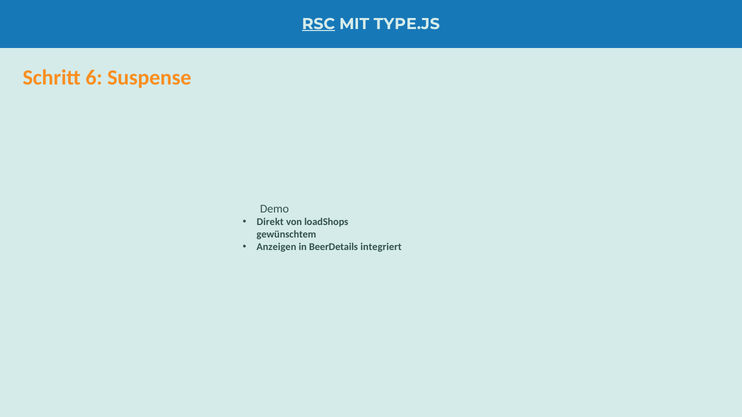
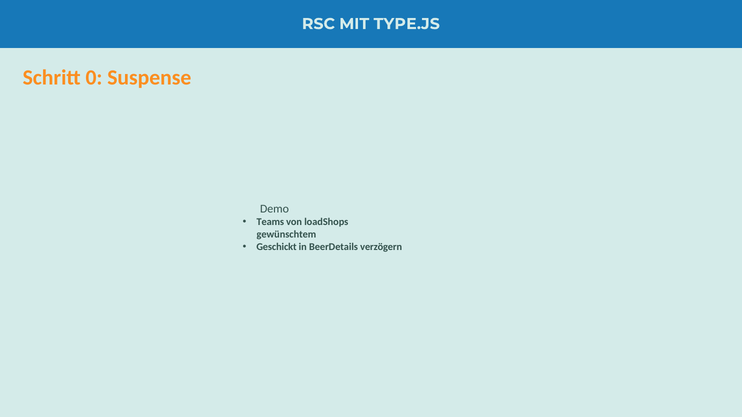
RSC underline: present -> none (318, 24)
6: 6 -> 0 (94, 78)
Direkt: Direkt -> Teams (270, 222)
Anzeigen: Anzeigen -> Geschickt (277, 247)
integriert: integriert -> verzögern (381, 247)
